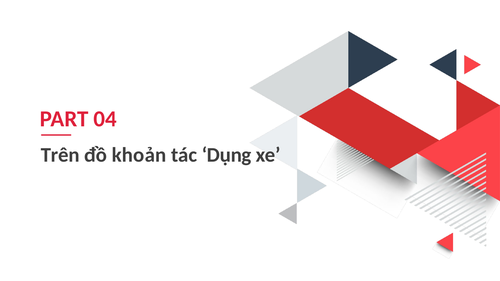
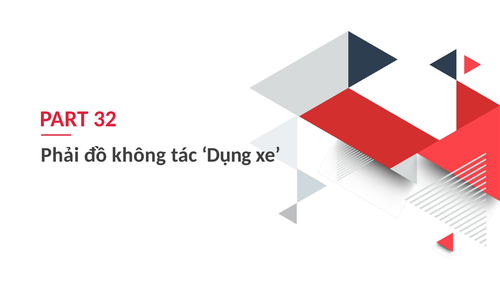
04: 04 -> 32 (105, 119)
Trên: Trên -> Phải (60, 155)
khoản: khoản -> không (139, 155)
